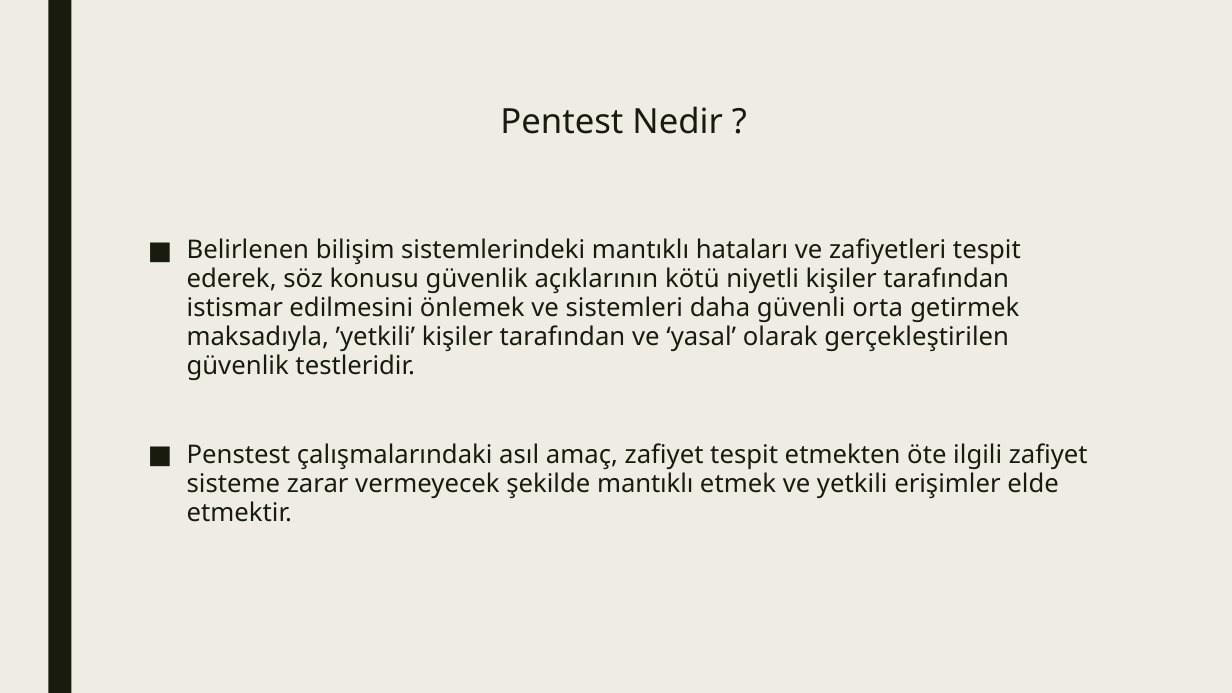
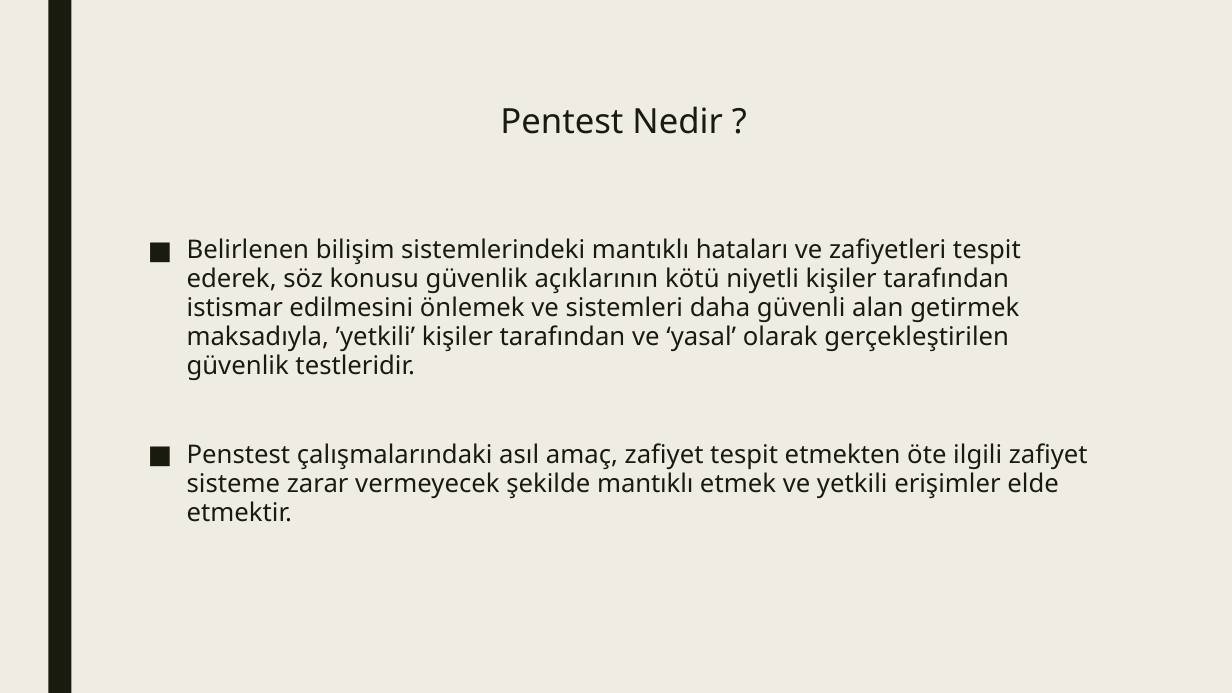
orta: orta -> alan (878, 308)
